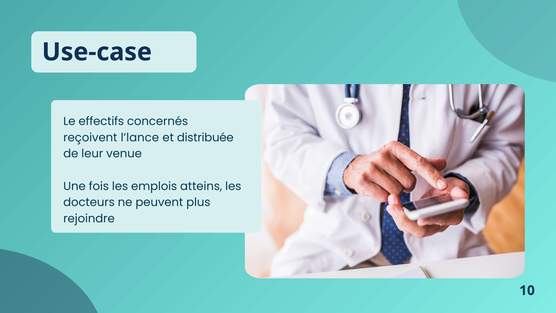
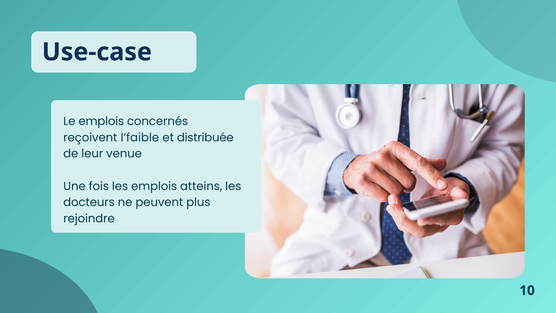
Le effectifs: effectifs -> emplois (101, 121)
l’lance: l’lance -> l’faible (140, 137)
